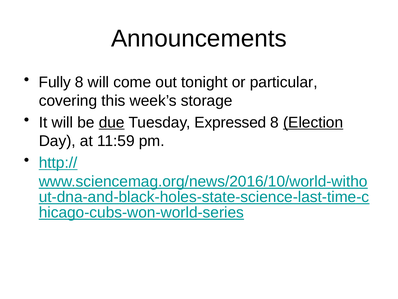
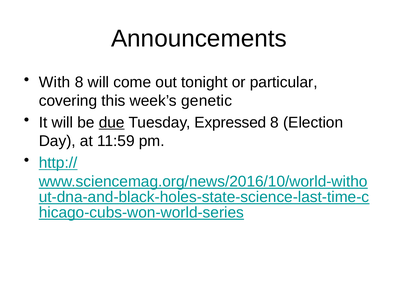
Fully: Fully -> With (55, 82)
storage: storage -> genetic (207, 101)
Election underline: present -> none (313, 122)
